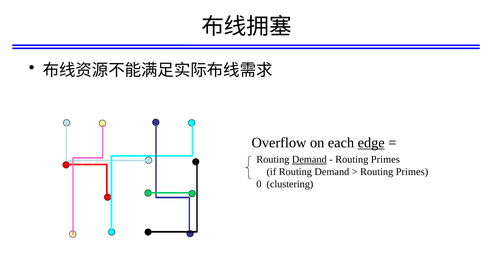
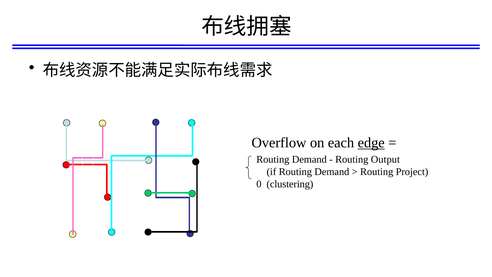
Demand underline: present -> none (309, 159)
Primes: Primes -> Output (385, 159)
Primes: Primes -> Project (412, 172)
